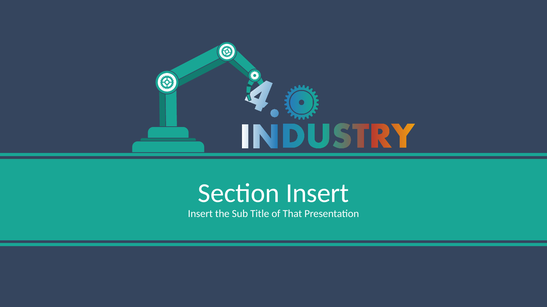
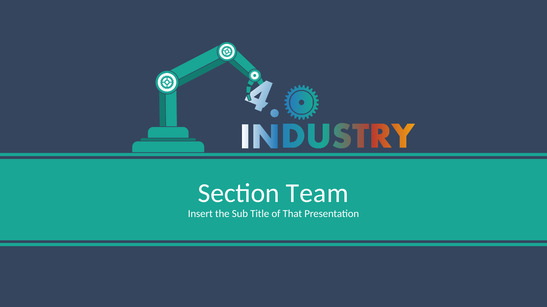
Section Insert: Insert -> Team (317, 194)
